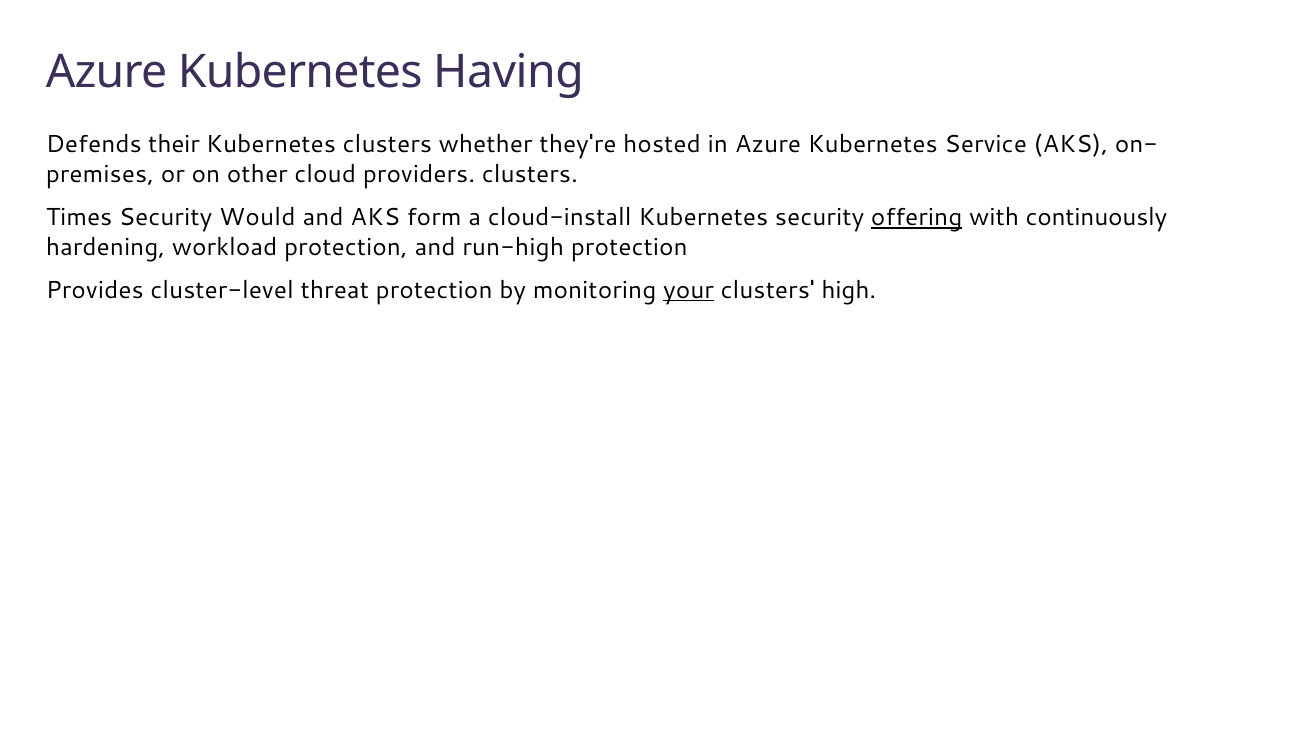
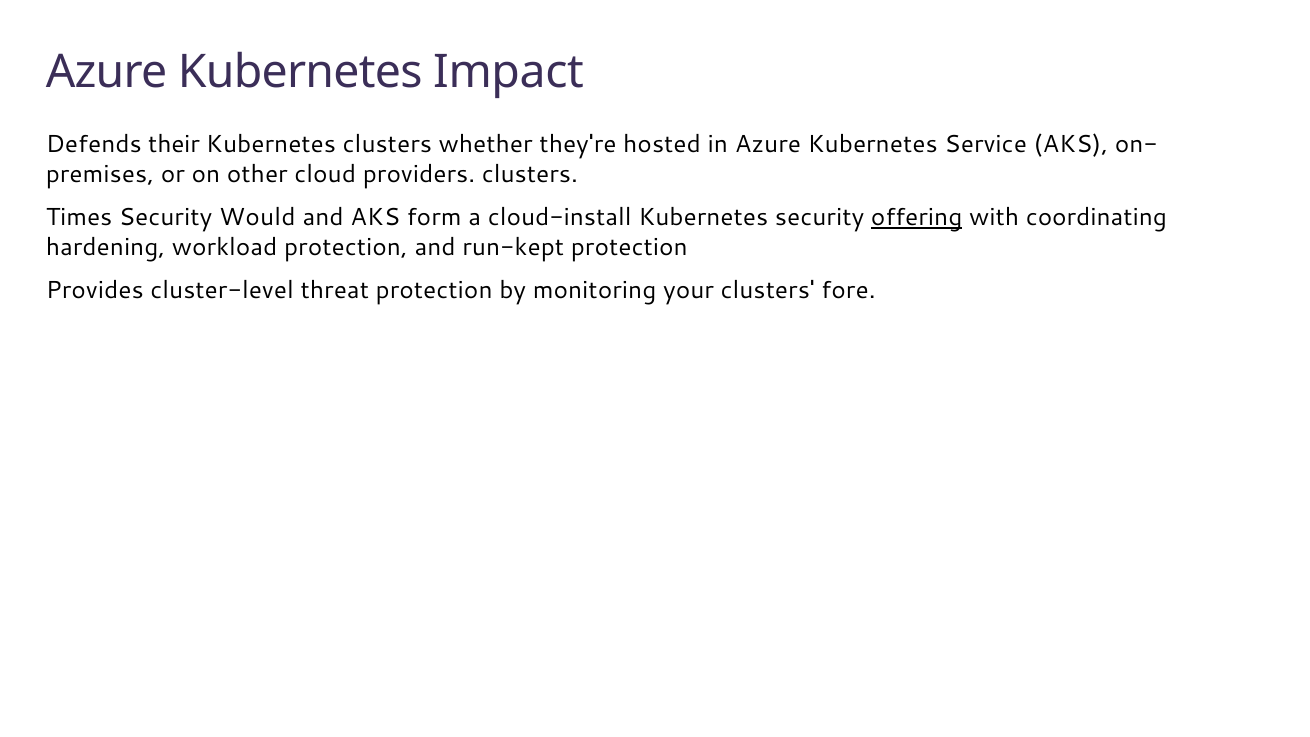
Having: Having -> Impact (509, 73)
continuously: continuously -> coordinating (1096, 217)
run-high: run-high -> run-kept (513, 247)
your underline: present -> none (689, 290)
high: high -> fore (849, 290)
